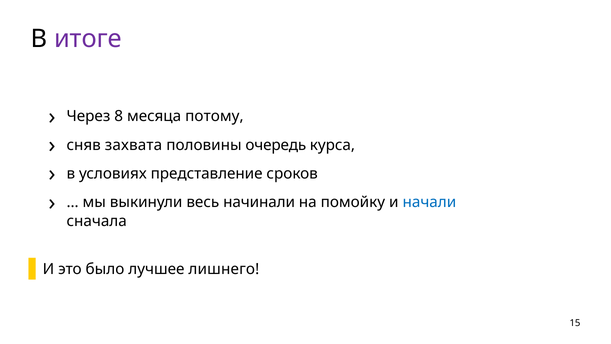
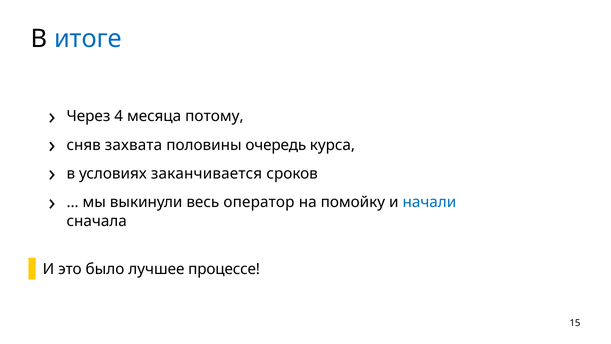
итоге colour: purple -> blue (88, 39)
8: 8 -> 4 (119, 116)
представление: представление -> заканчивается (207, 173)
начинали: начинали -> оператор (259, 202)
лишнего: лишнего -> процессе (224, 269)
